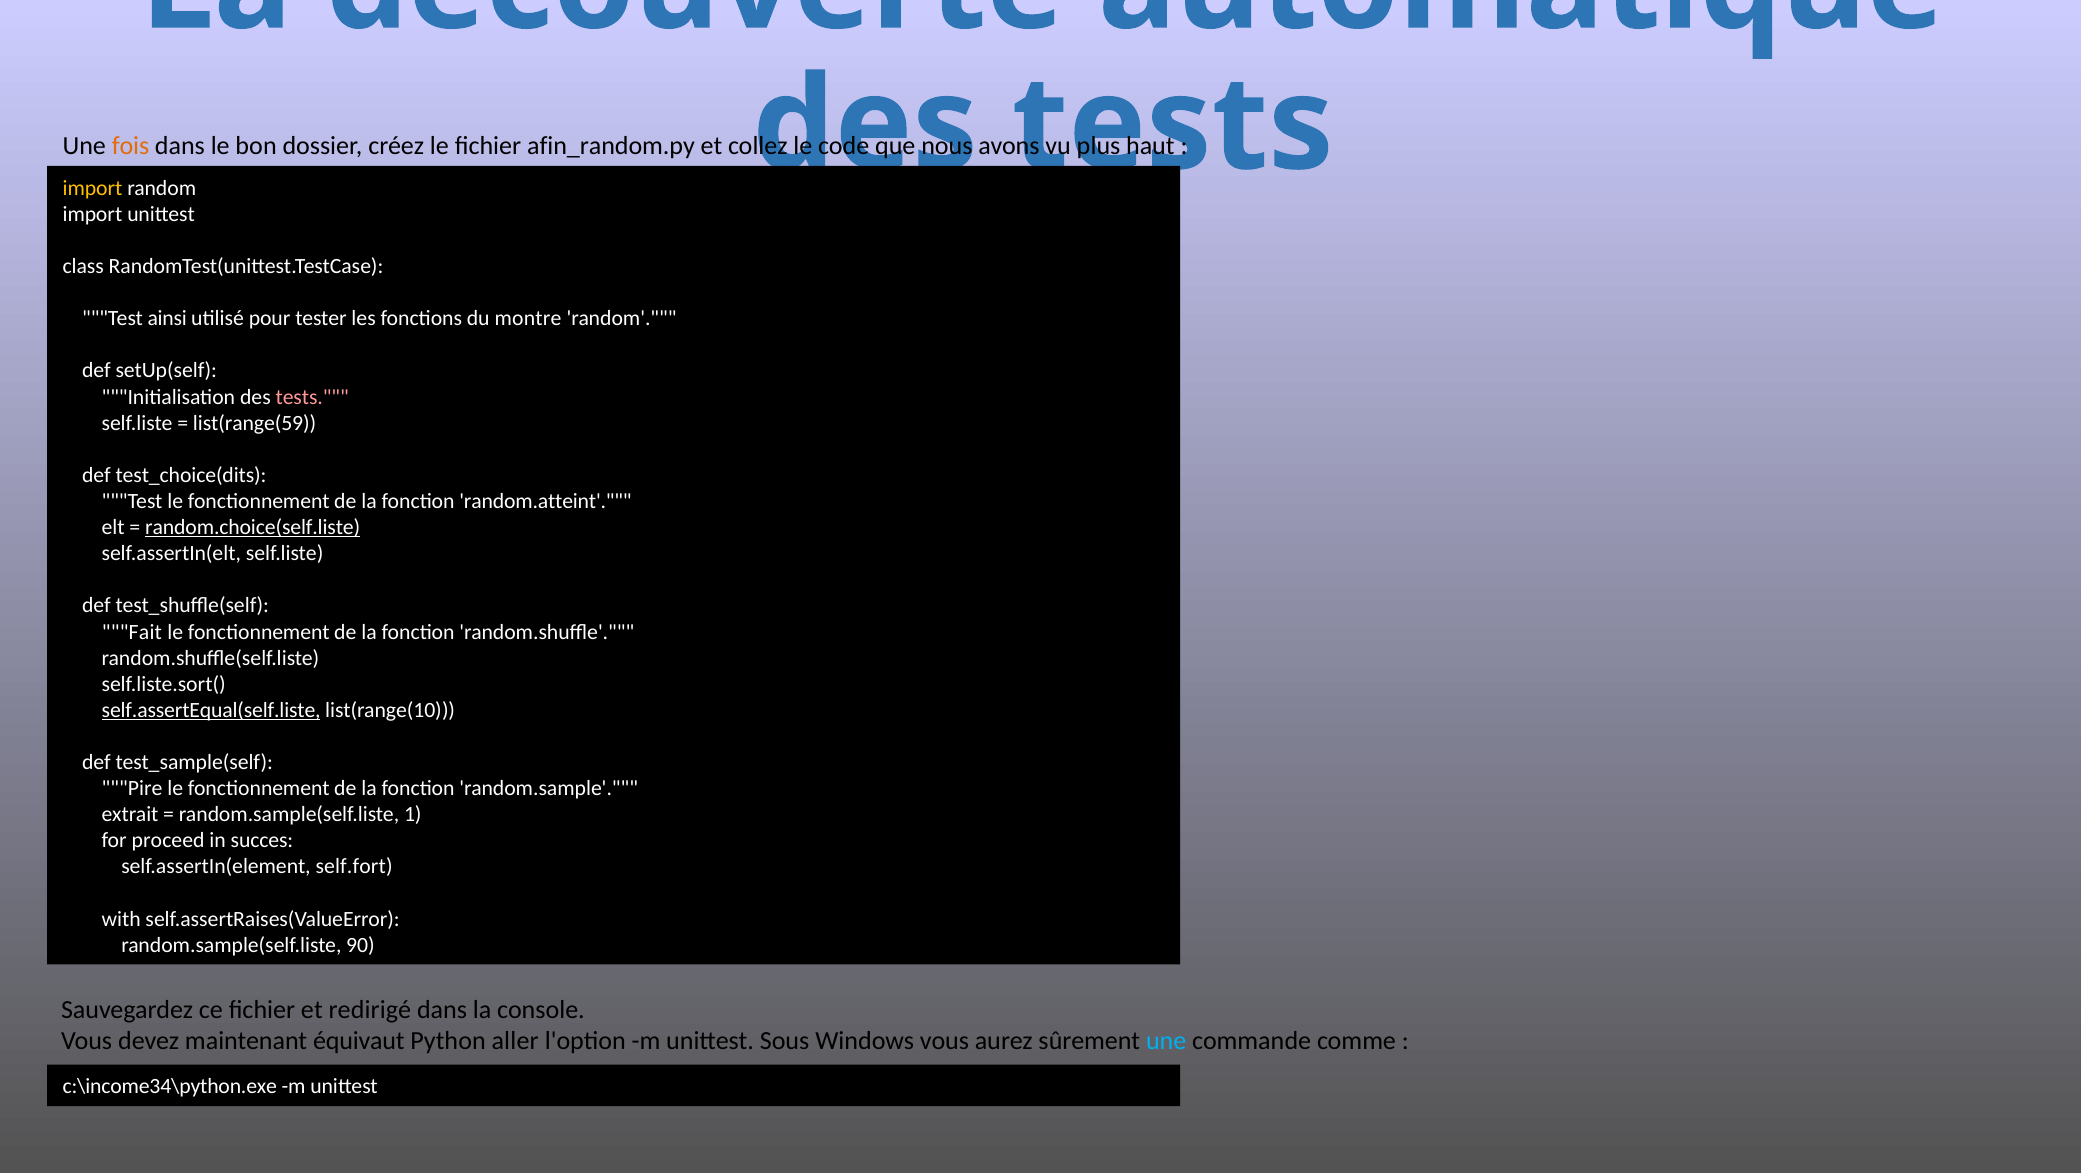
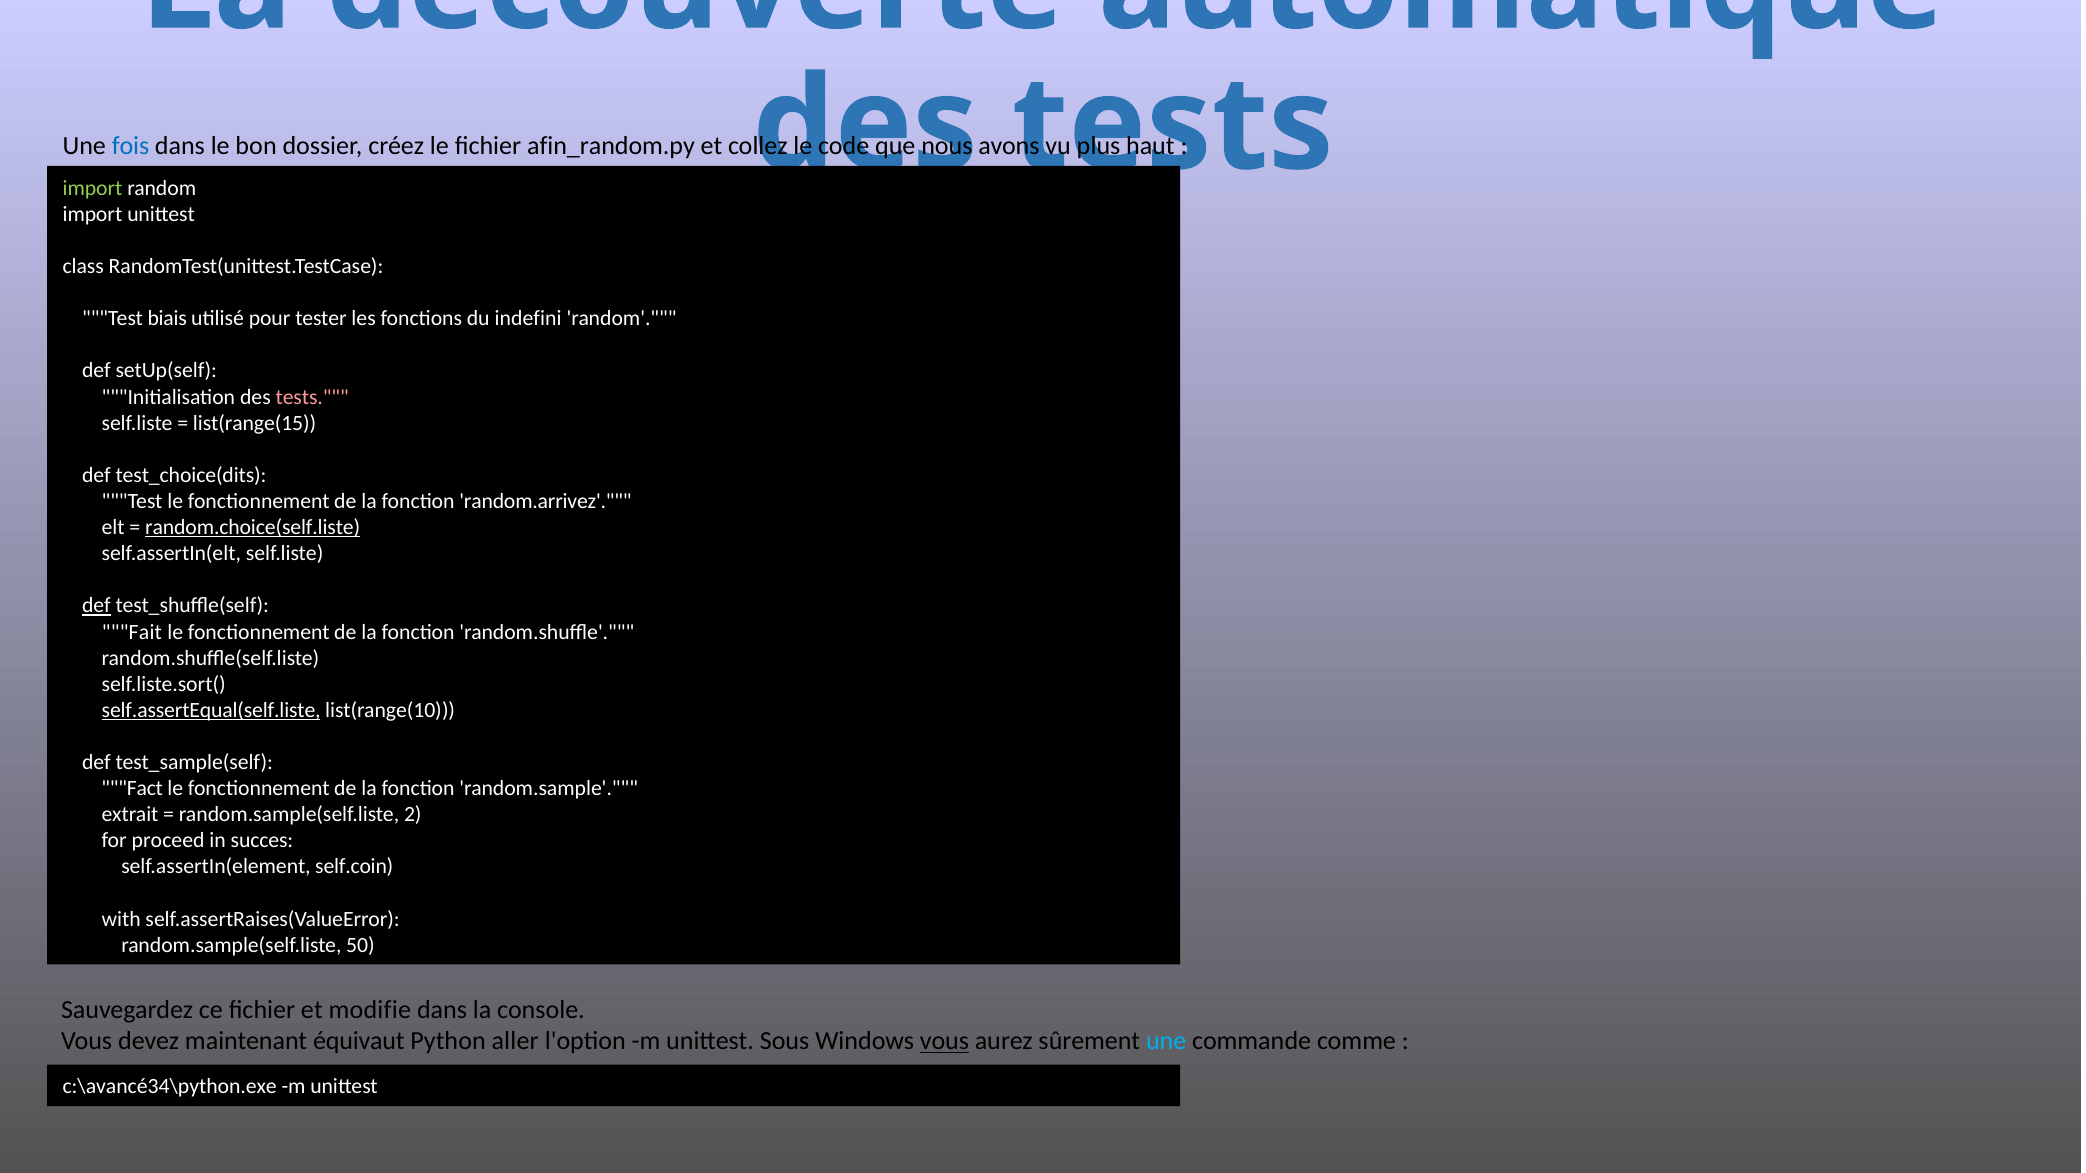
fois colour: orange -> blue (131, 146)
import colour: yellow -> light green (92, 188)
ainsi: ainsi -> biais (167, 319)
montre: montre -> indefini (528, 319)
list(range(59: list(range(59 -> list(range(15 (255, 423)
random.atteint: random.atteint -> random.arrivez (546, 501)
def underline: none -> present (96, 606)
Pire: Pire -> Fact (132, 789)
1: 1 -> 2 (413, 815)
self.fort: self.fort -> self.coin (354, 867)
90: 90 -> 50 (361, 945)
redirigé: redirigé -> modifie (370, 1010)
vous underline: none -> present (944, 1042)
c:\income34\python.exe: c:\income34\python.exe -> c:\avancé34\python.exe (170, 1087)
